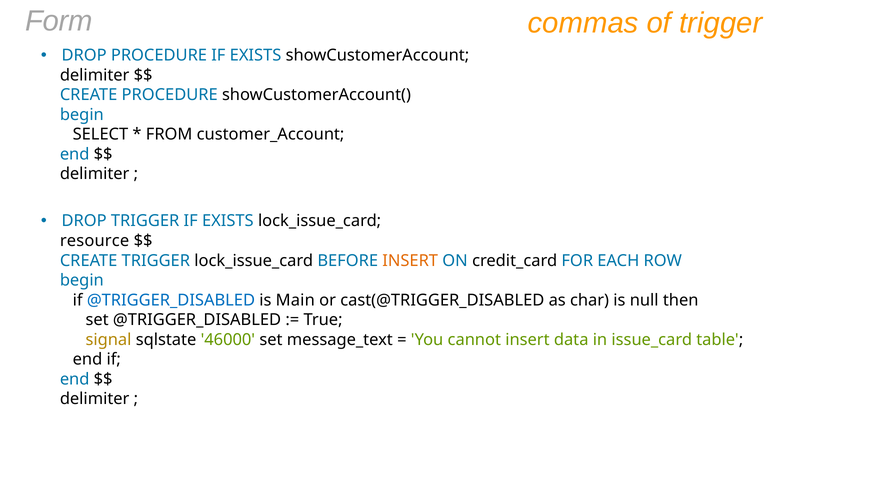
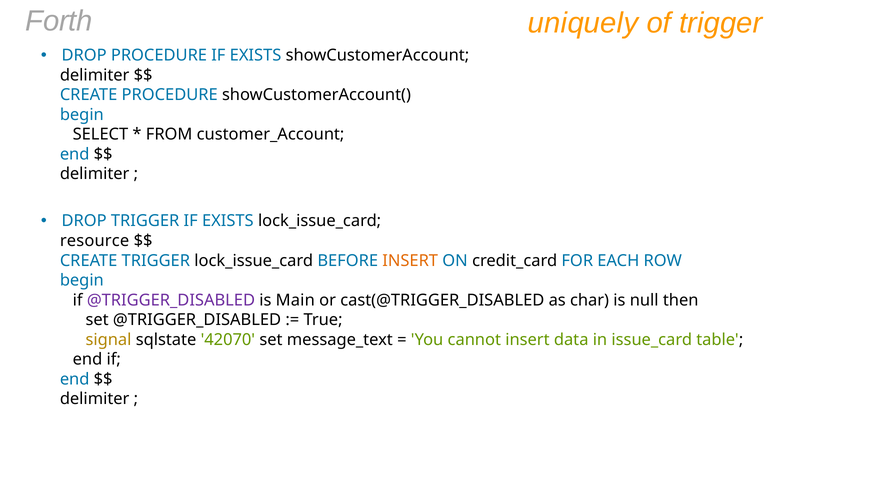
Form: Form -> Forth (59, 21)
commas: commas -> uniquely (583, 23)
@TRIGGER_DISABLED colour: blue -> purple (171, 300)
46000: 46000 -> 42070 (228, 340)
